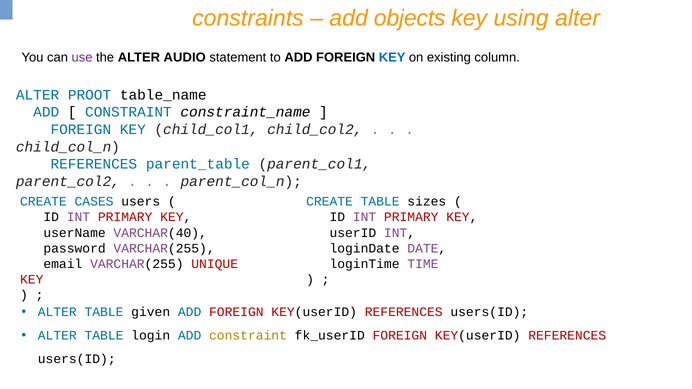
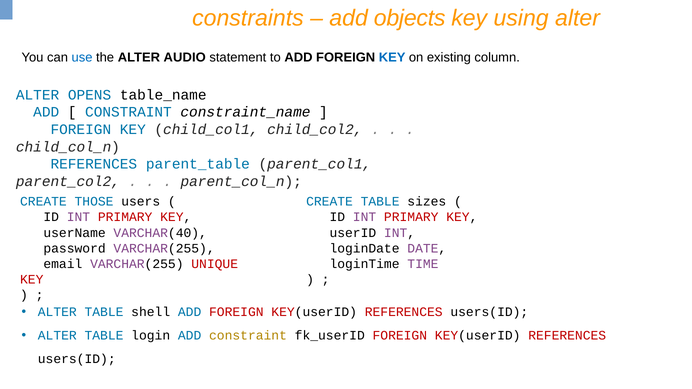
use colour: purple -> blue (82, 58)
PROOT: PROOT -> OPENS (90, 95)
CASES: CASES -> THOSE (94, 202)
given: given -> shell (151, 312)
